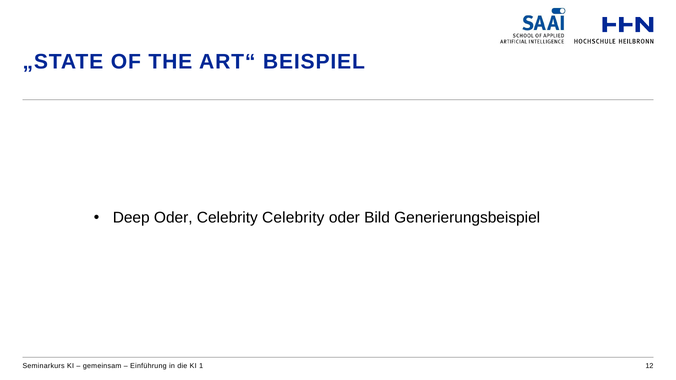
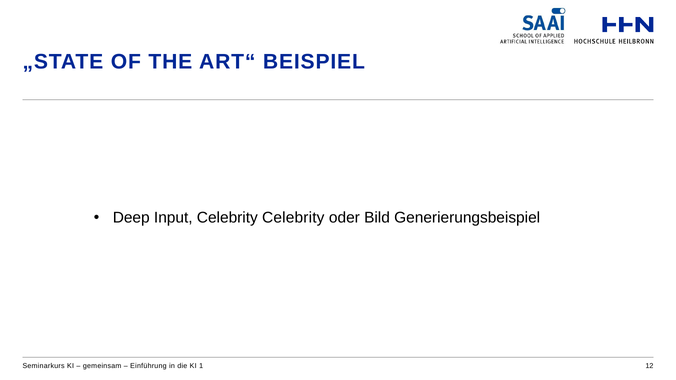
Deep Oder: Oder -> Input (173, 218)
